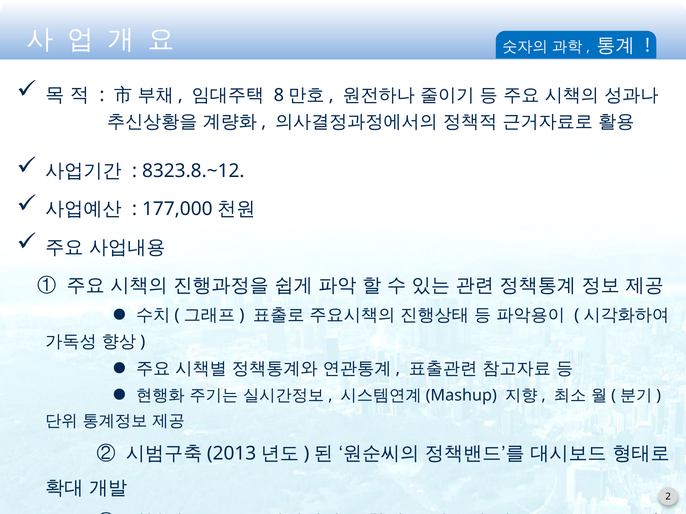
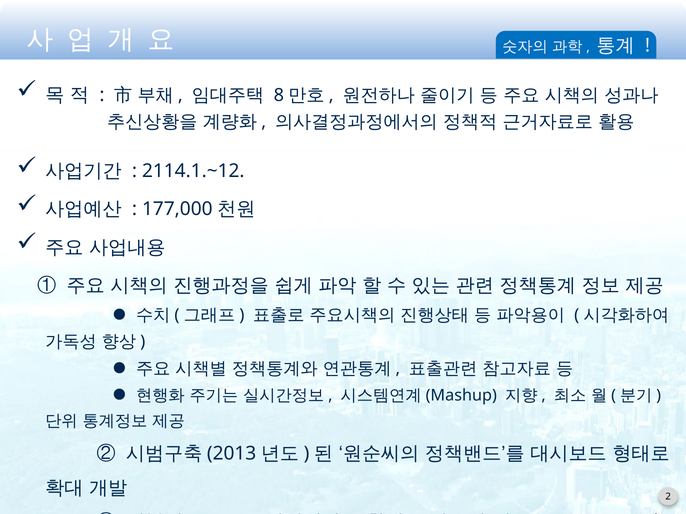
8323.8.~12: 8323.8.~12 -> 2114.1.~12 (193, 171)
